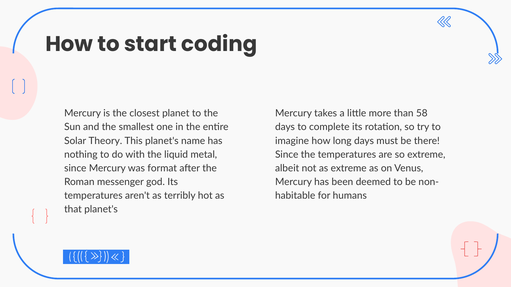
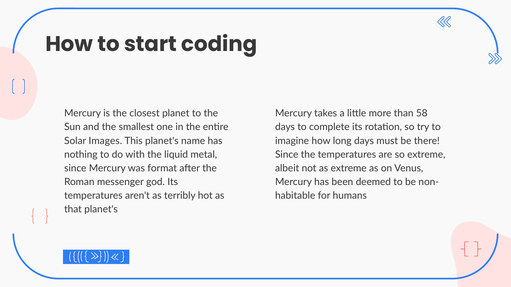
Theory: Theory -> Images (105, 141)
